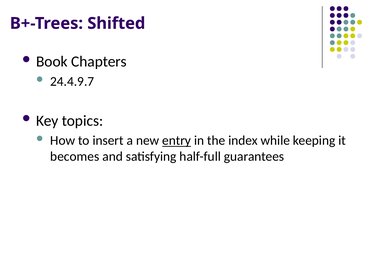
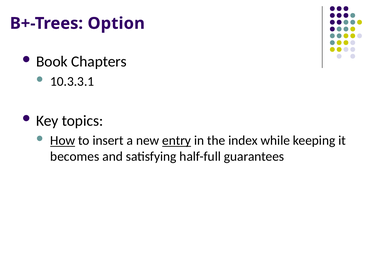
Shifted: Shifted -> Option (116, 23)
24.4.9.7: 24.4.9.7 -> 10.3.3.1 (72, 81)
How underline: none -> present (63, 140)
